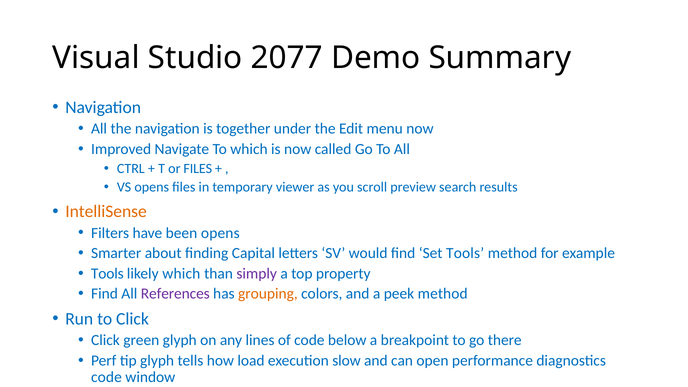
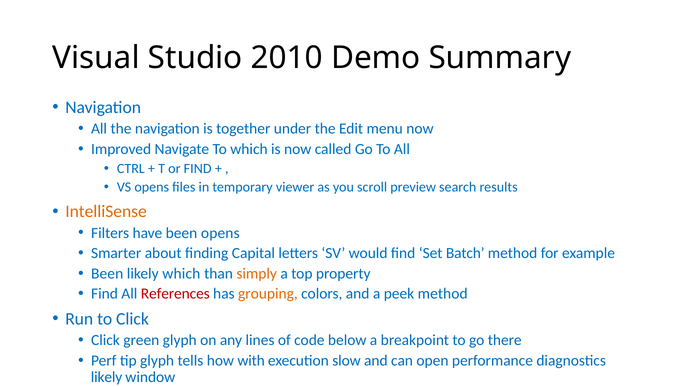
2077: 2077 -> 2010 (287, 58)
or FILES: FILES -> FIND (198, 169)
Set Tools: Tools -> Batch (465, 253)
Tools: Tools -> Been (107, 273)
simply colour: purple -> orange (257, 273)
References colour: purple -> red (175, 294)
load: load -> with (251, 360)
code: code -> likely (107, 377)
